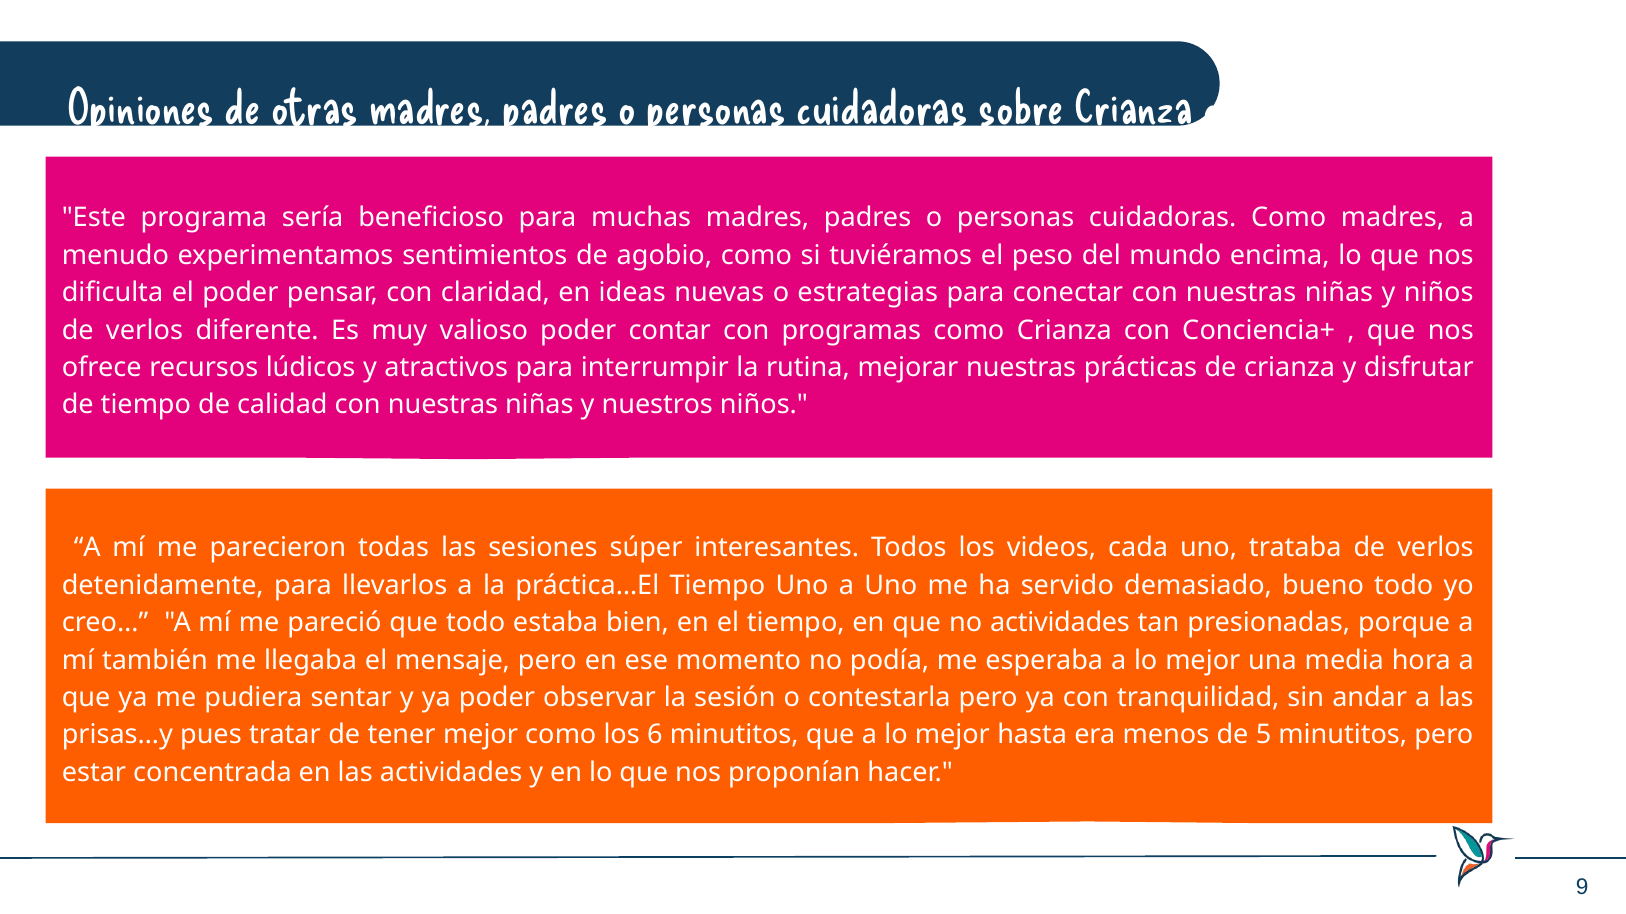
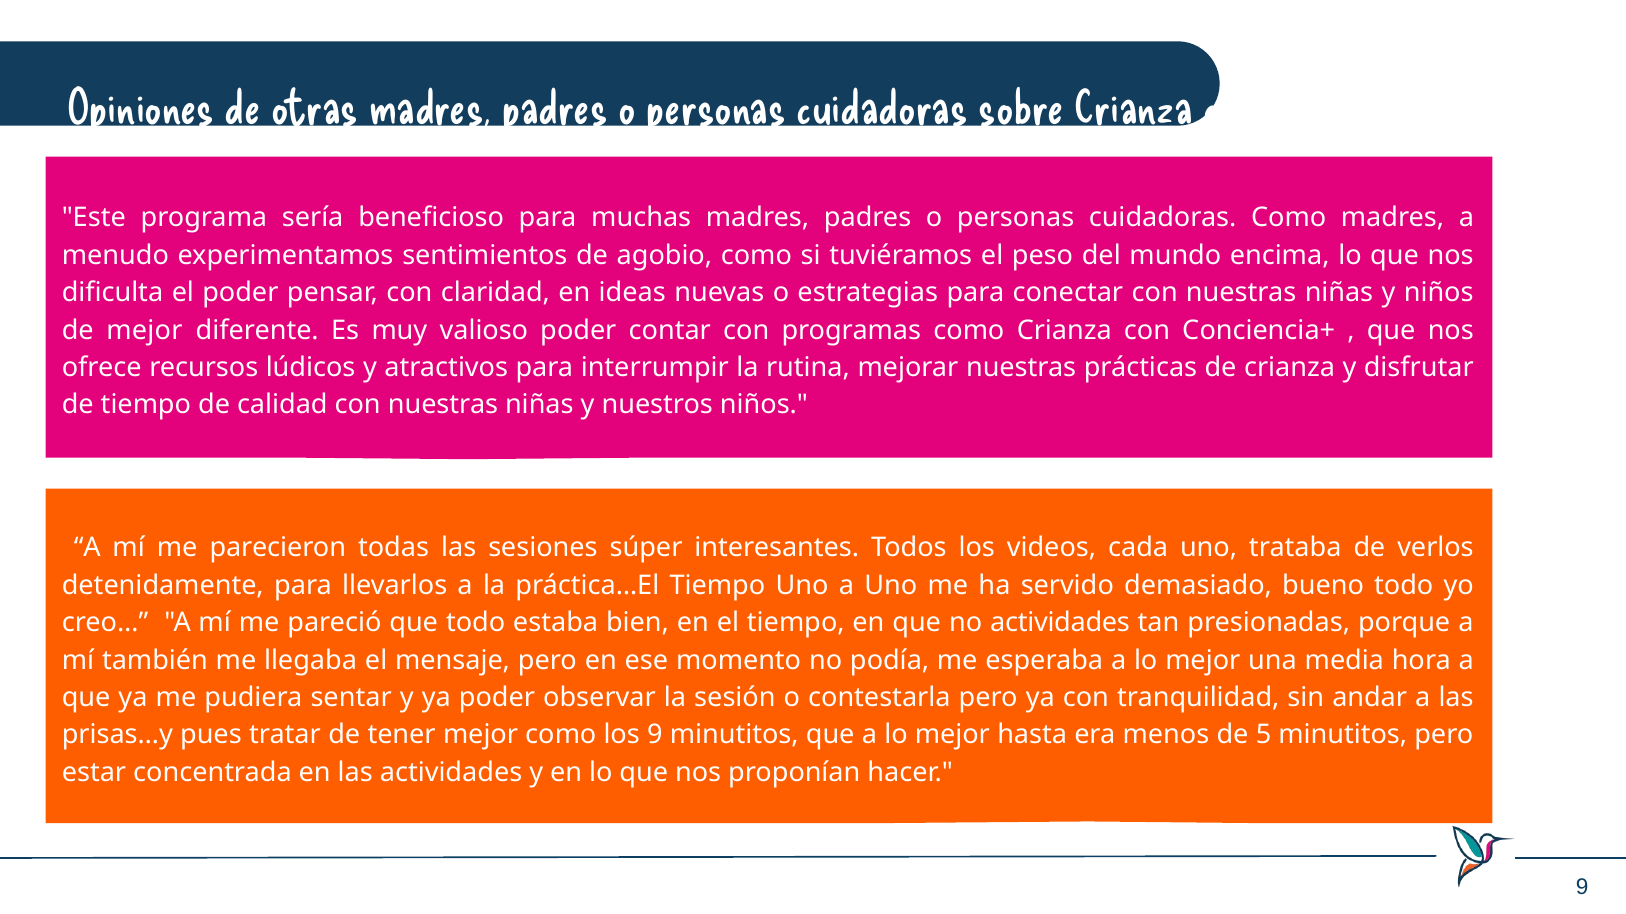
verlos: verlos -> mejor (144, 330)
los 6: 6 -> 9 (655, 735)
